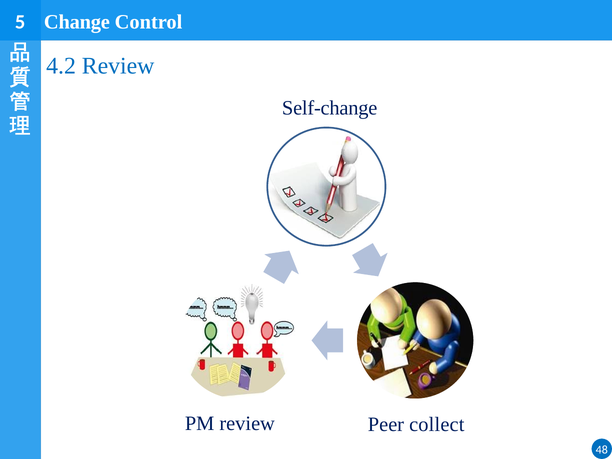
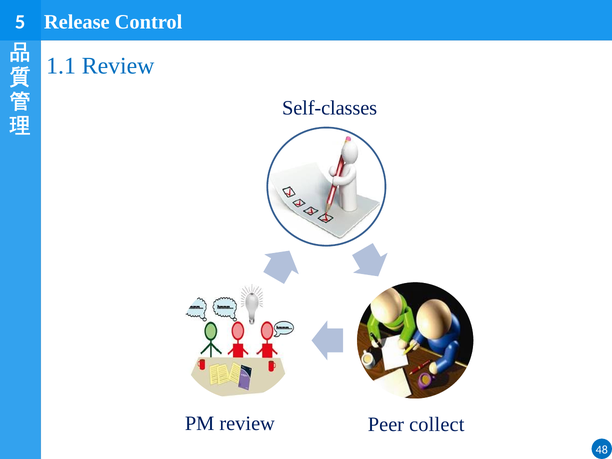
Change: Change -> Release (77, 22)
4.2: 4.2 -> 1.1 (61, 66)
Self-change: Self-change -> Self-classes (330, 108)
